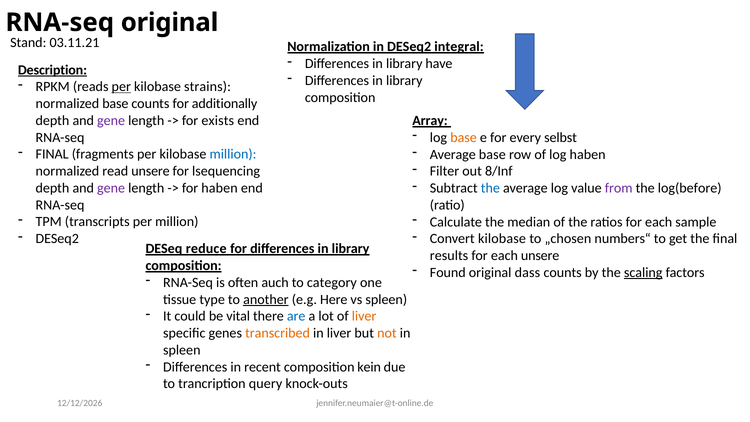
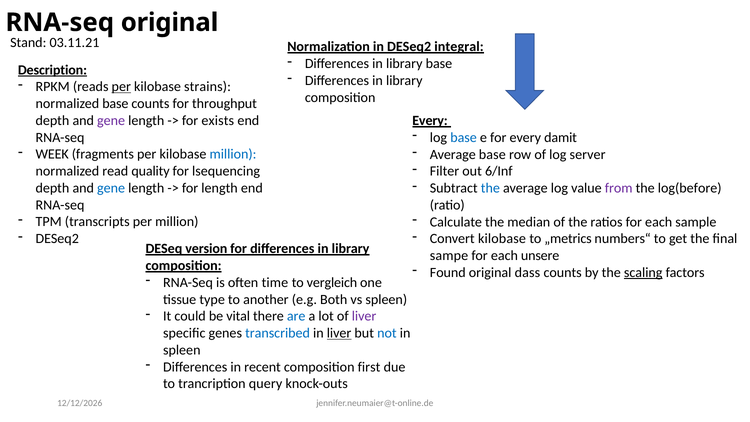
library have: have -> base (439, 64)
additionally: additionally -> throughput (224, 104)
Array: Array -> Every (430, 121)
base colour: orange -> blue (464, 137)
selbst: selbst -> damit (561, 137)
FINAL: FINAL -> WEEK (52, 154)
log haben: haben -> server (588, 154)
8/Inf: 8/Inf -> 6/Inf (499, 171)
read unsere: unsere -> quality (151, 171)
gene colour: purple -> blue (111, 188)
for haben: haben -> length (220, 188)
„chosen: „chosen -> „metrics (568, 239)
reduce: reduce -> version (206, 249)
results: results -> sampe (449, 256)
auch: auch -> time (275, 282)
category: category -> vergleich (332, 282)
another underline: present -> none (266, 299)
Here: Here -> Both (334, 299)
liver colour: orange -> purple (364, 316)
transcribed colour: orange -> blue (278, 333)
liver underline: none -> present (339, 333)
not colour: orange -> blue (387, 333)
kein: kein -> first (369, 367)
